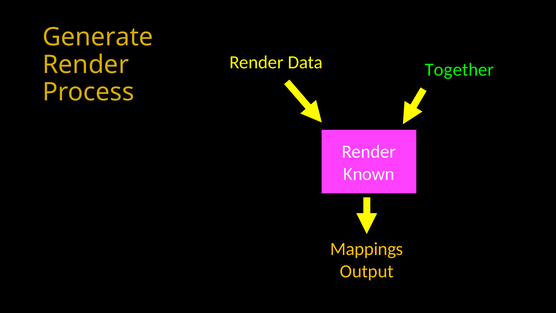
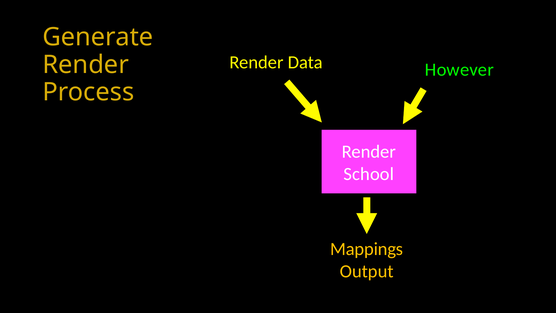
Together: Together -> However (459, 70)
Known: Known -> School (369, 174)
